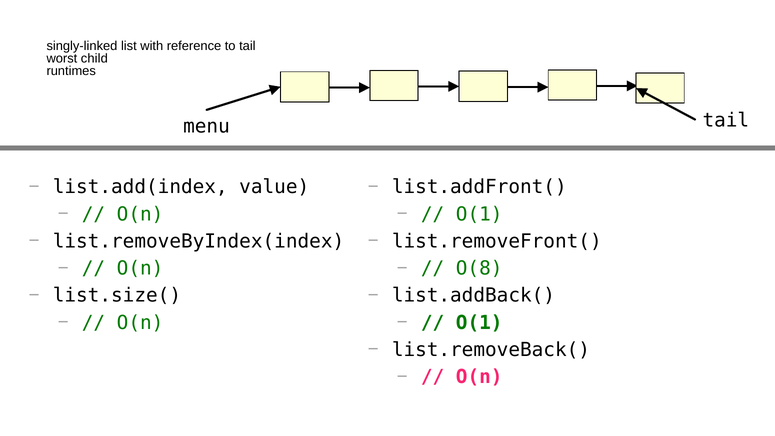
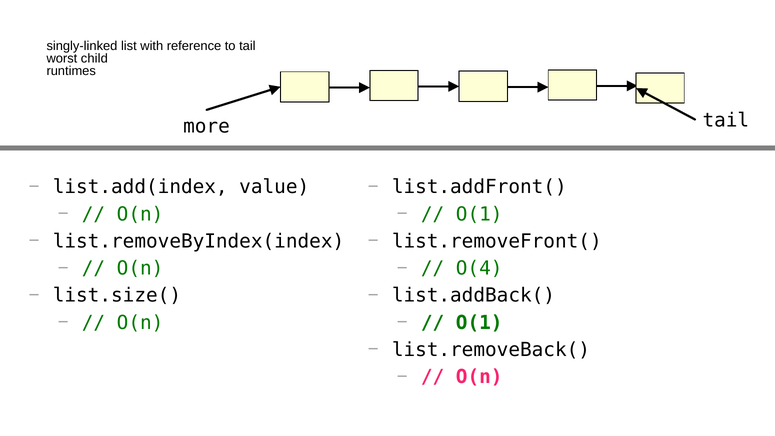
menu: menu -> more (207, 127)
O(8: O(8 -> O(4 (479, 268)
